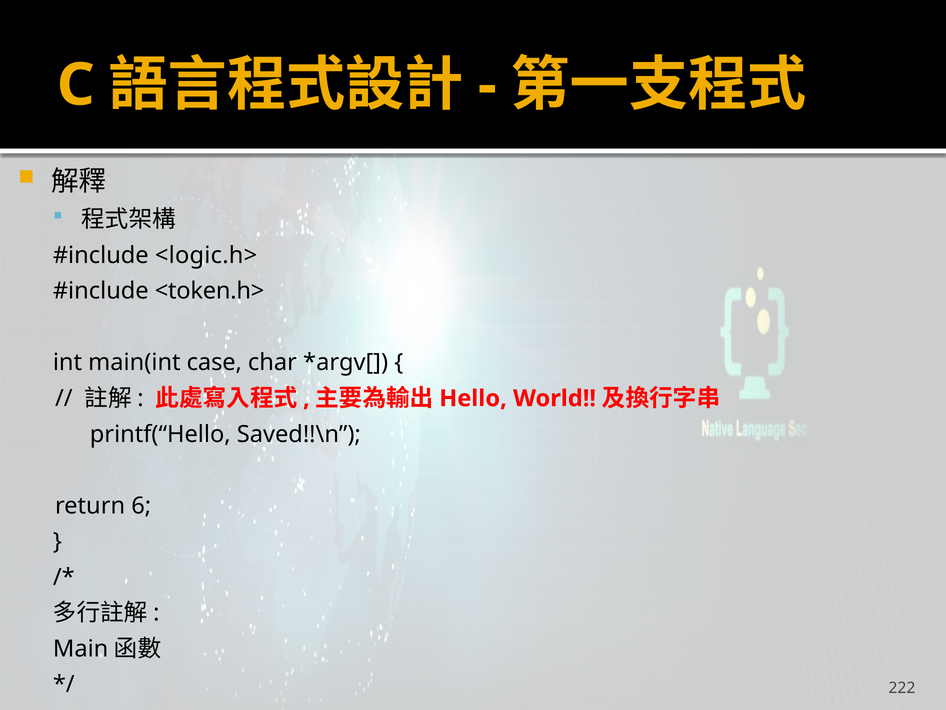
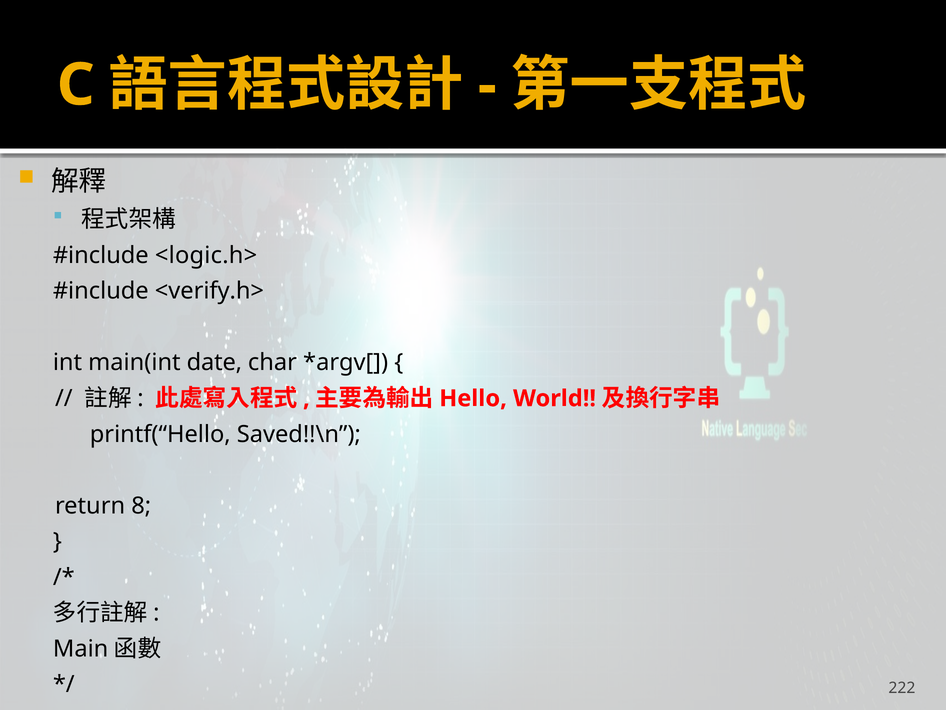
<token.h>: <token.h> -> <verify.h> (209, 291)
case: case -> date (214, 362)
6: 6 -> 8 (141, 505)
